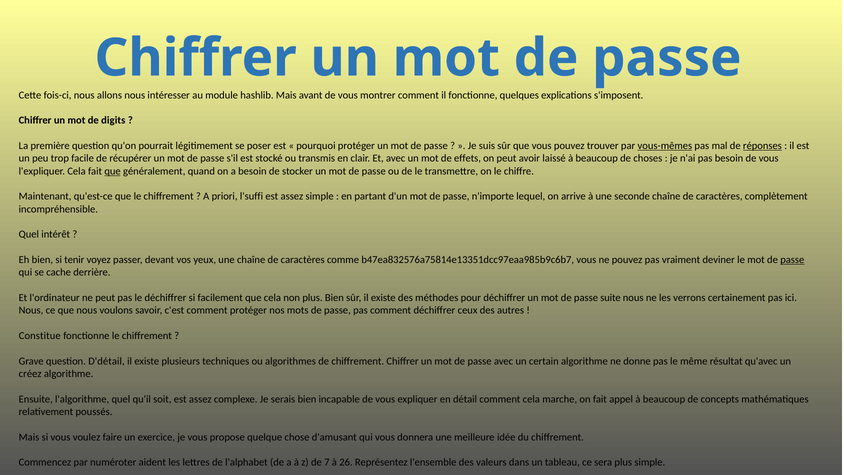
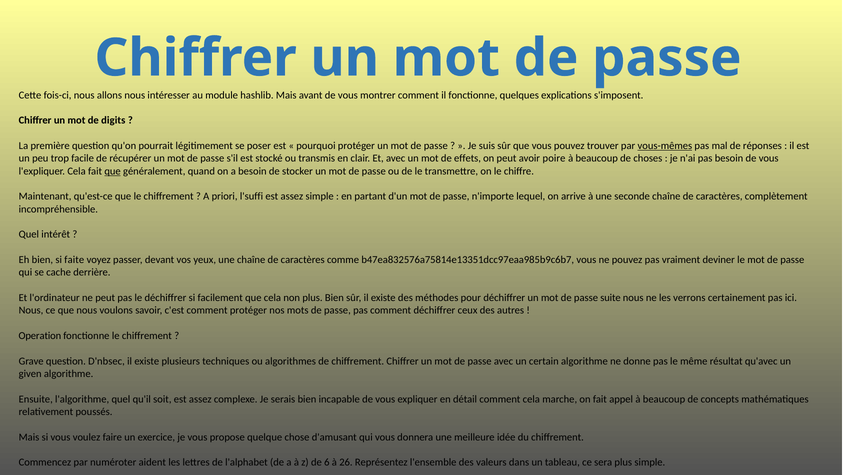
réponses underline: present -> none (762, 146)
laissé: laissé -> poire (554, 158)
tenir: tenir -> faite (74, 260)
passe underline: present -> none (792, 260)
Constitue: Constitue -> Operation (40, 336)
D'détail: D'détail -> D'nbsec (107, 361)
créez: créez -> given (30, 374)
7: 7 -> 6 (327, 462)
